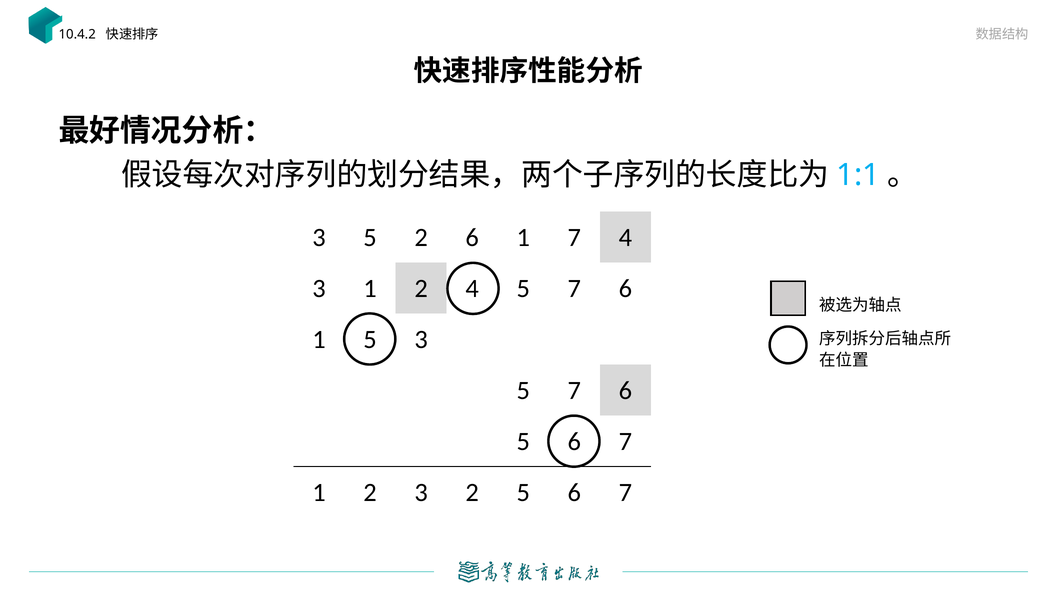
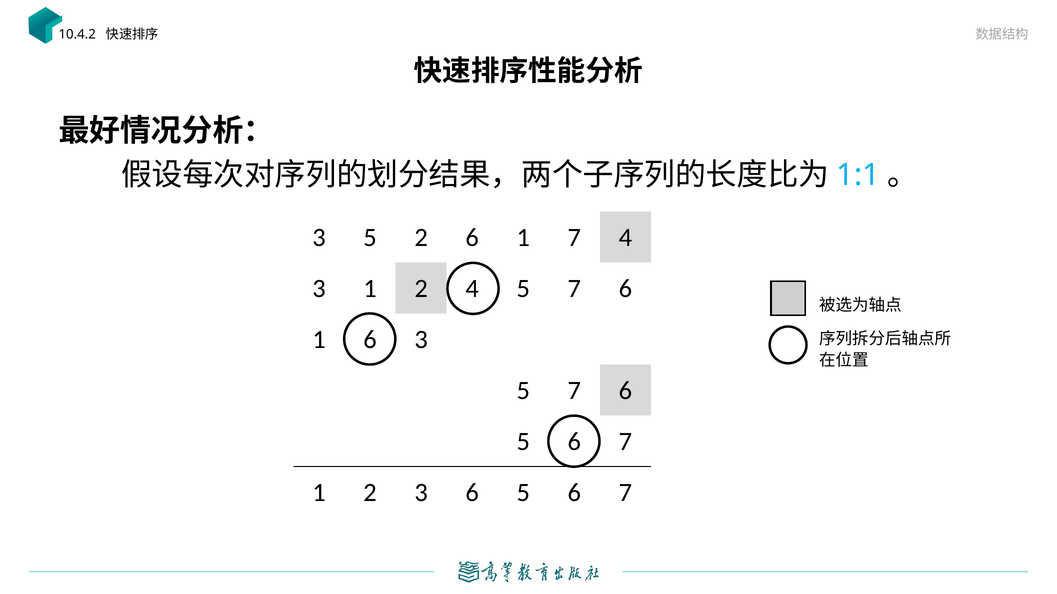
1 5: 5 -> 6 (370, 340)
3 2: 2 -> 6 (472, 493)
